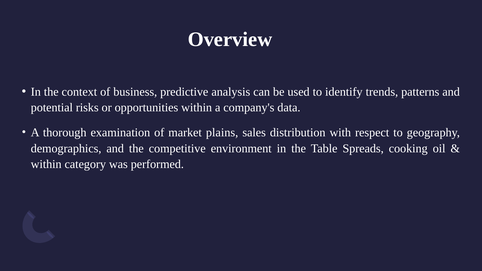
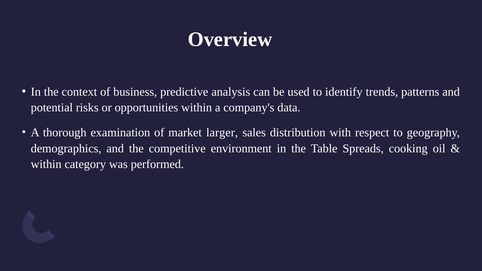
plains: plains -> larger (222, 133)
